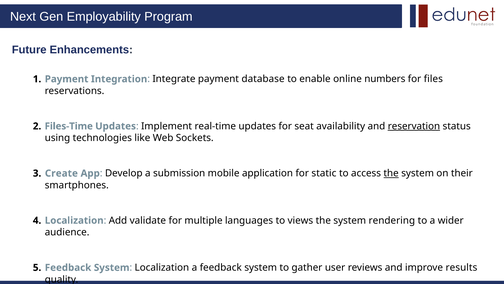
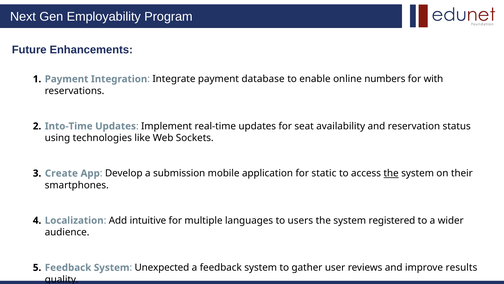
files: files -> with (433, 79)
Files-Time: Files-Time -> Into-Time (69, 126)
reservation underline: present -> none (414, 126)
validate: validate -> intuitive (148, 220)
views: views -> users (300, 220)
rendering: rendering -> registered (392, 220)
System Localization: Localization -> Unexpected (162, 267)
